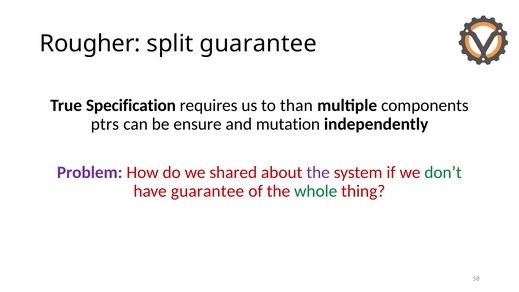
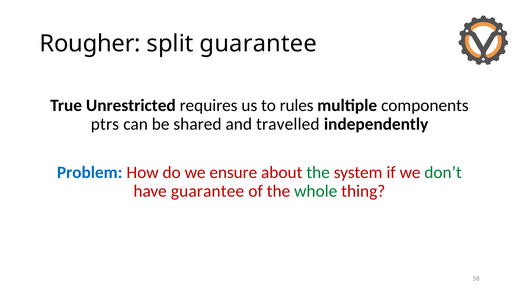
Specification: Specification -> Unrestricted (131, 105)
than: than -> rules (297, 105)
ensure: ensure -> shared (197, 124)
mutation: mutation -> travelled (288, 124)
Problem colour: purple -> blue (90, 172)
shared: shared -> ensure (233, 172)
the colour: purple -> green (318, 172)
